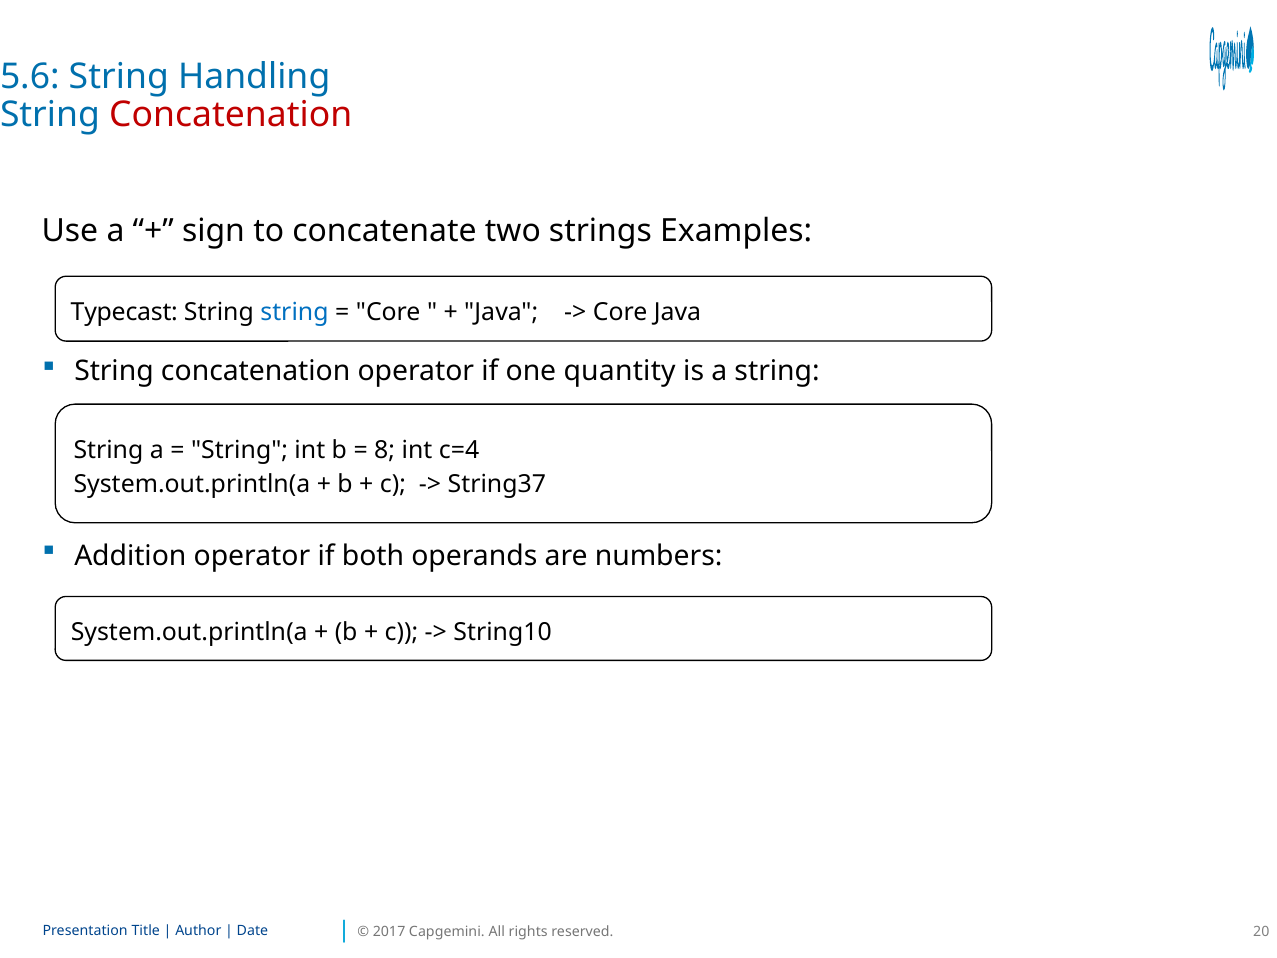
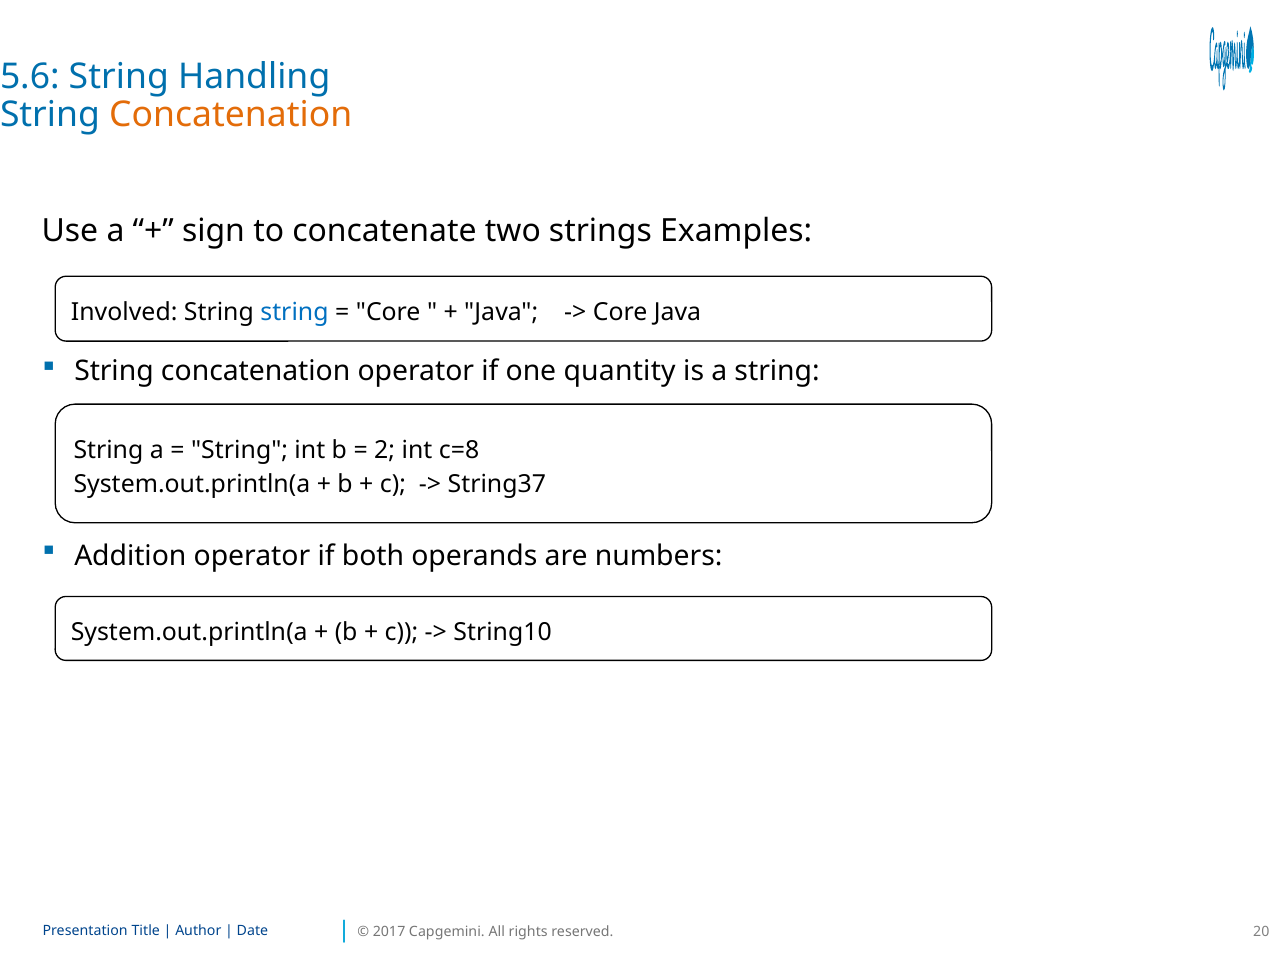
Concatenation colour: red -> orange (231, 115)
Typecast: Typecast -> Involved (124, 313)
8: 8 -> 2 (385, 450)
c=4: c=4 -> c=8 (459, 450)
